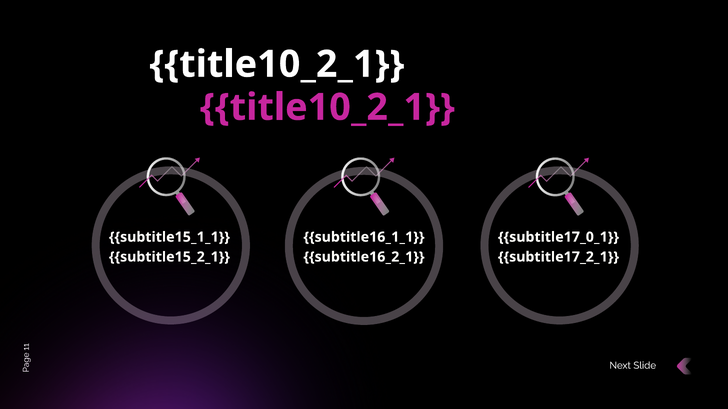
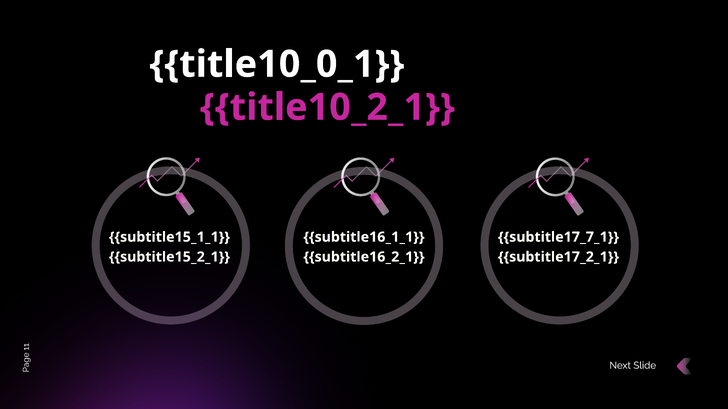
title10_2_1: title10_2_1 -> title10_0_1 (277, 64)
subtitle17_0_1: subtitle17_0_1 -> subtitle17_7_1 (558, 237)
